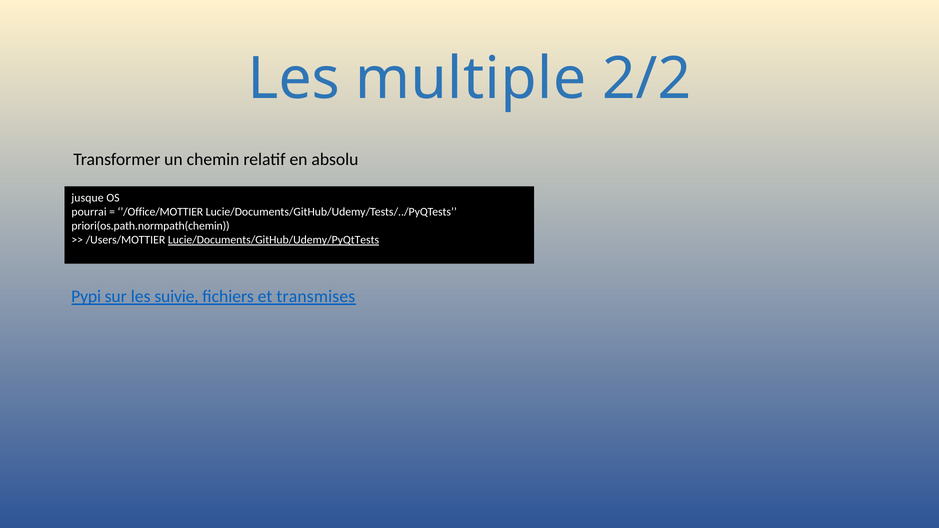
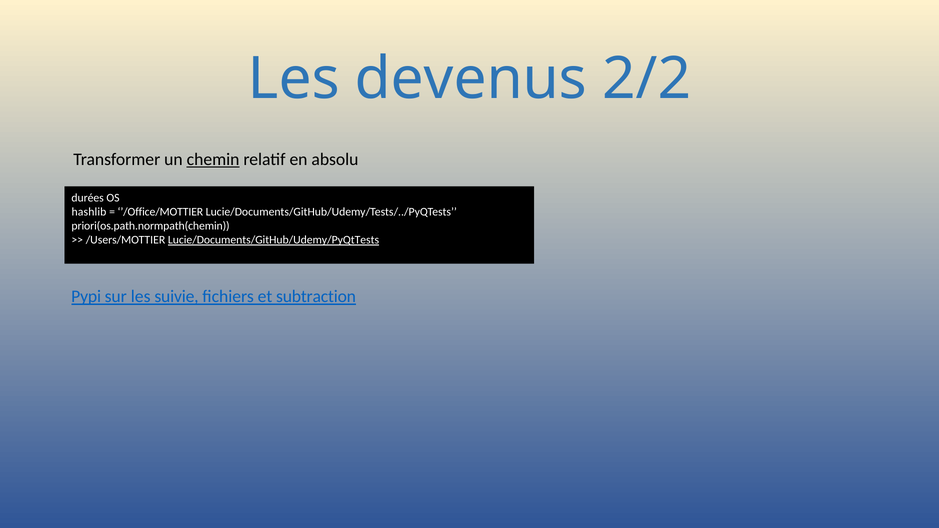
multiple: multiple -> devenus (471, 79)
chemin underline: none -> present (213, 159)
jusque: jusque -> durées (88, 198)
pourrai: pourrai -> hashlib (89, 212)
transmises: transmises -> subtraction (316, 297)
